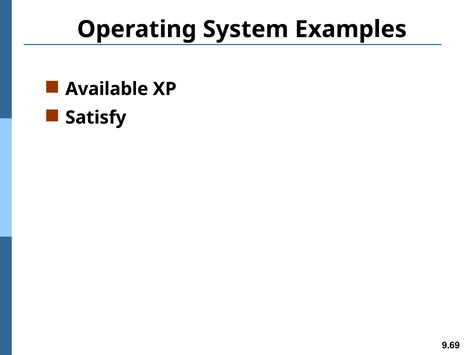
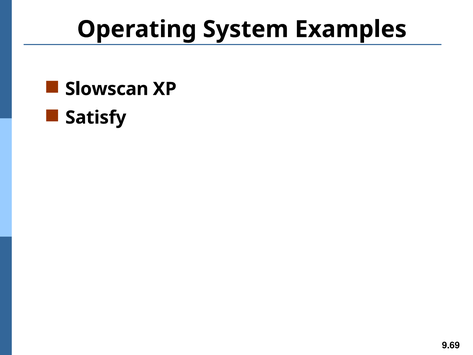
Available: Available -> Slowscan (107, 89)
